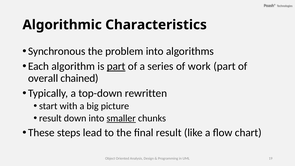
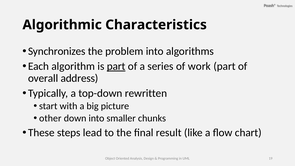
Synchronous: Synchronous -> Synchronizes (57, 51)
chained: chained -> address (79, 78)
result: result -> other (50, 118)
smaller underline: present -> none (121, 118)
